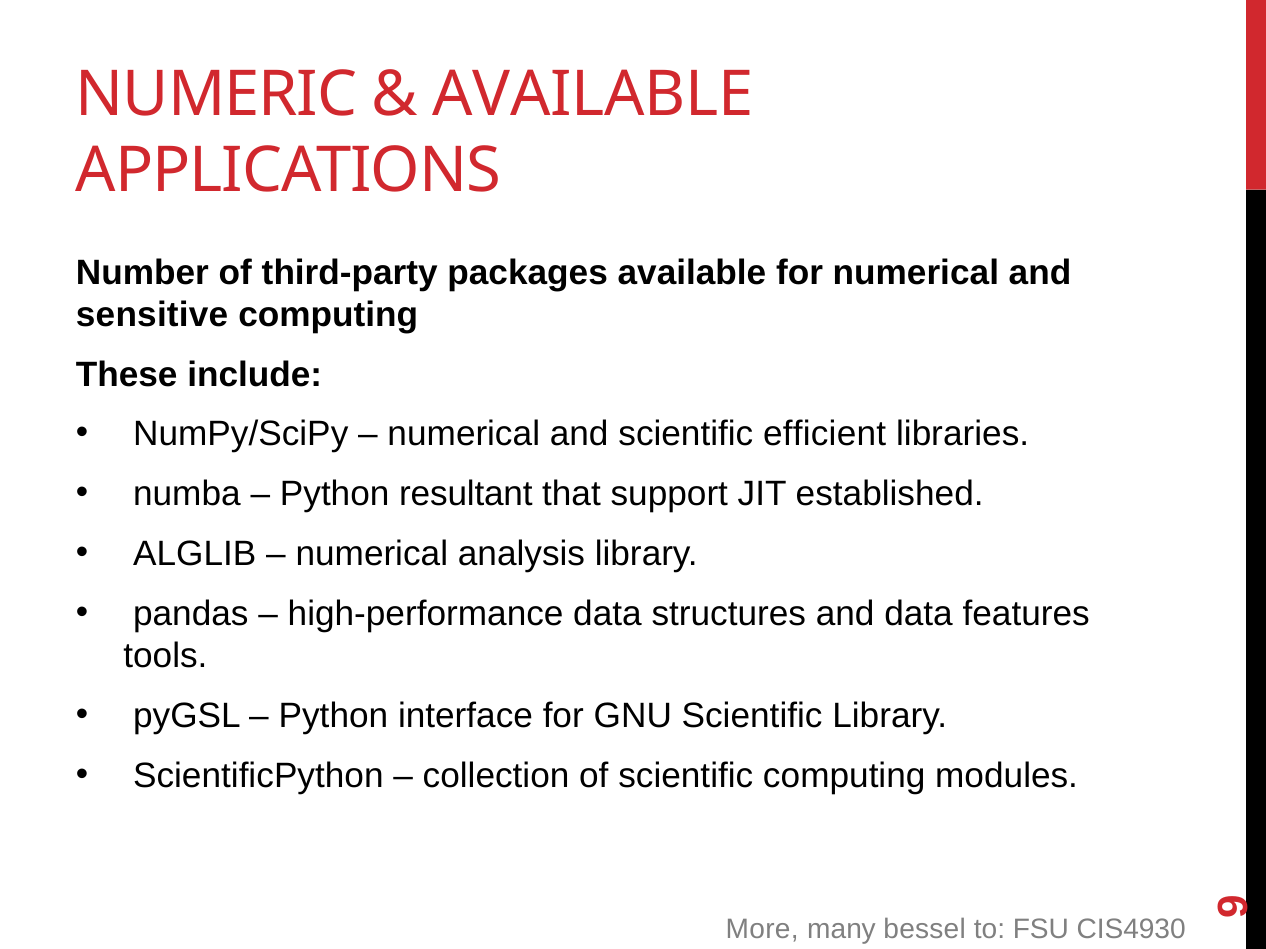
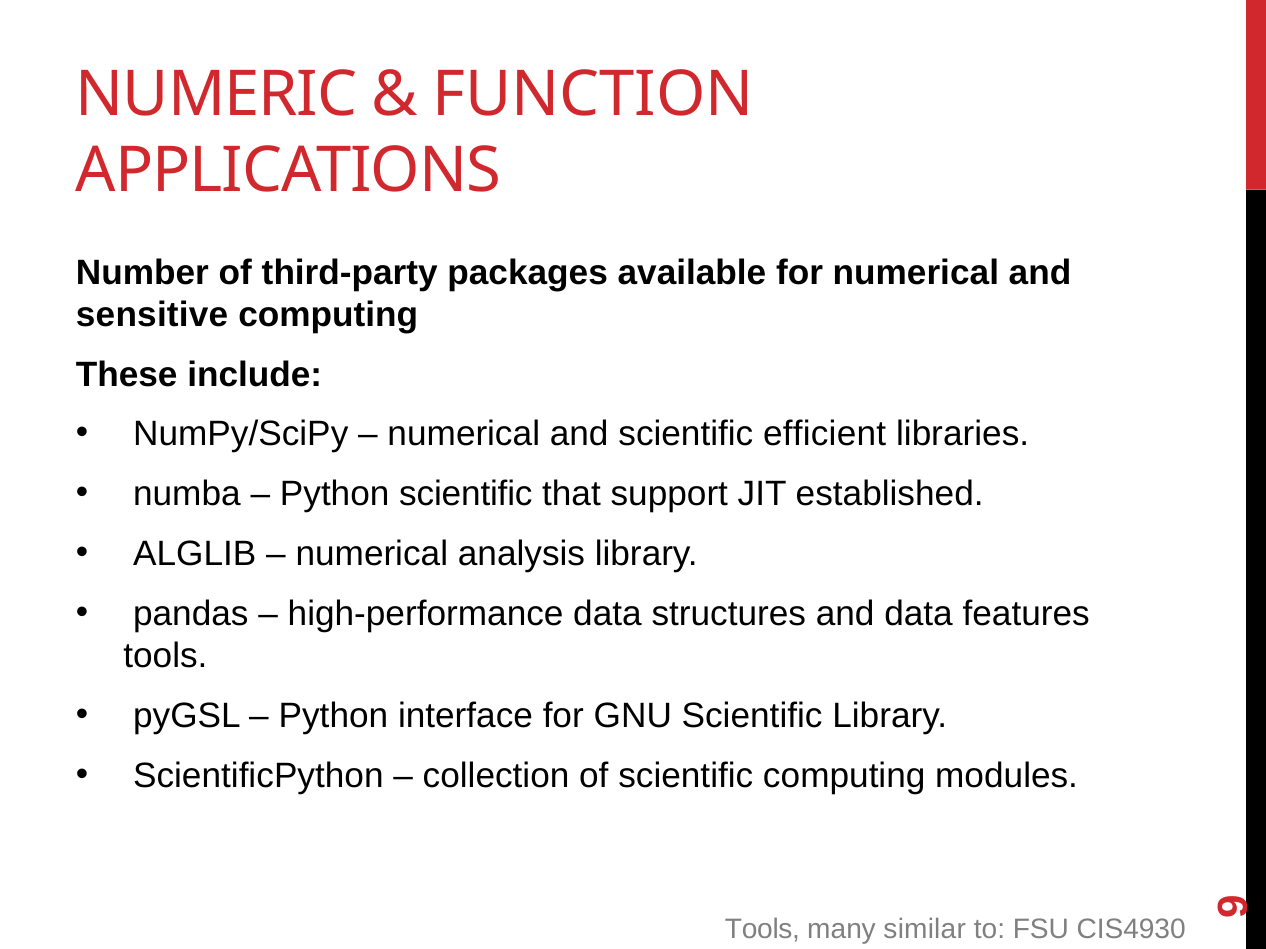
AVAILABLE: AVAILABLE -> FUNCTION (593, 95)
Python resultant: resultant -> scientific (466, 494)
More: More -> Tools (762, 930)
bessel: bessel -> similar (925, 930)
